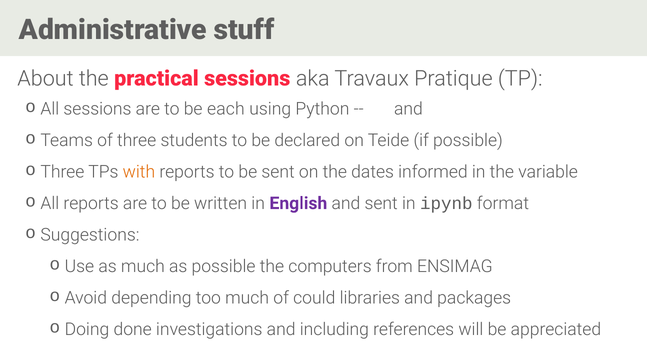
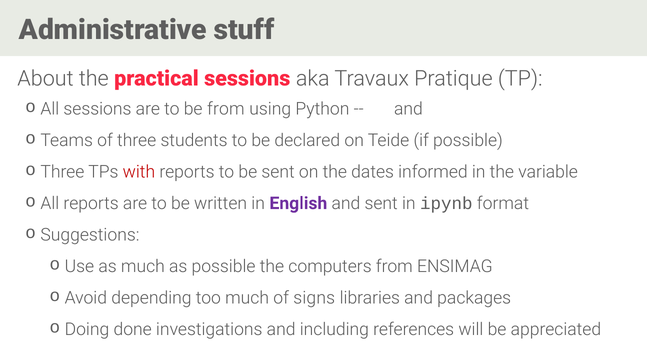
be each: each -> from (226, 109)
with colour: orange -> red (139, 172)
could: could -> signs (314, 298)
